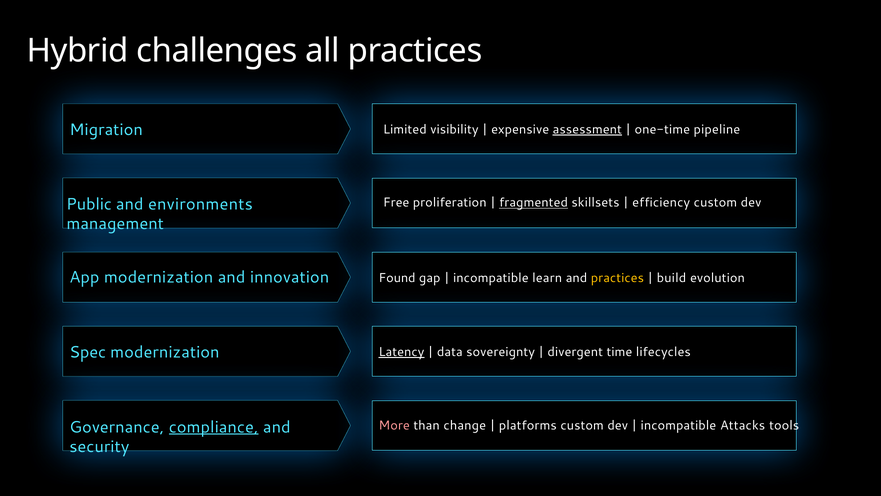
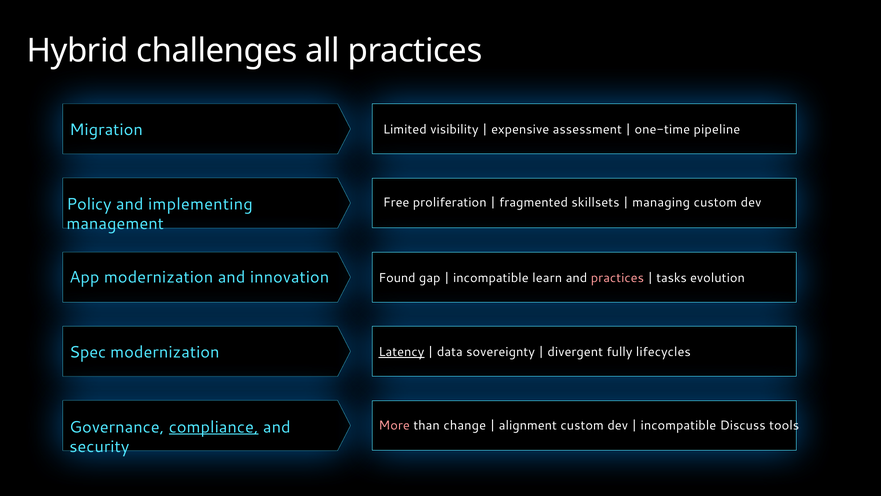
assessment underline: present -> none (587, 129)
fragmented underline: present -> none (534, 202)
efficiency: efficiency -> managing (661, 202)
Public: Public -> Policy (89, 204)
environments: environments -> implementing (200, 204)
practices colour: yellow -> pink (617, 278)
build: build -> tasks (672, 278)
time: time -> fully (619, 352)
platforms: platforms -> alignment (528, 425)
Attacks: Attacks -> Discuss (743, 425)
